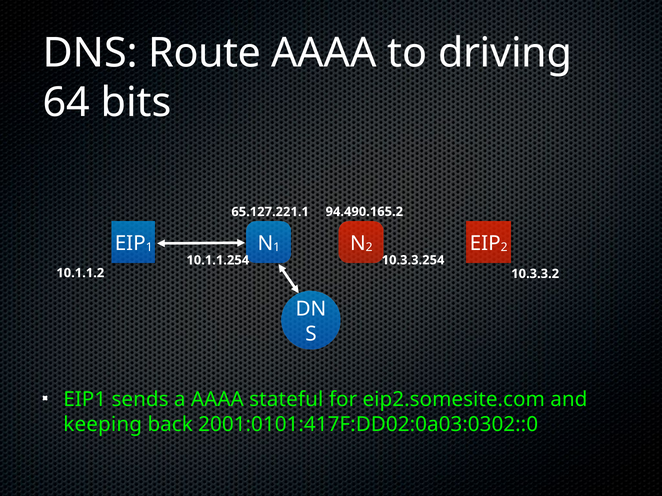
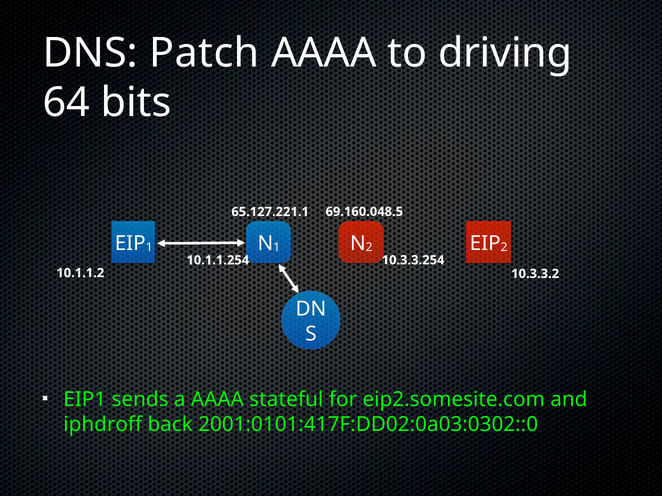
Route: Route -> Patch (204, 53)
94.490.165.2: 94.490.165.2 -> 69.160.048.5 (364, 212)
keeping: keeping -> iphdroff (103, 425)
